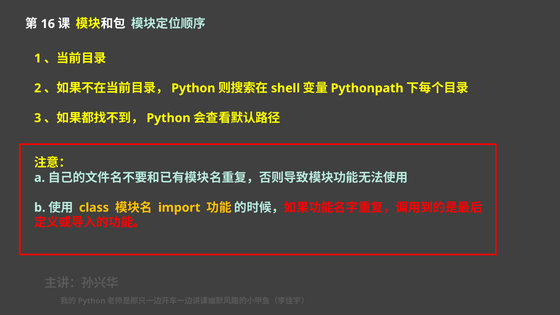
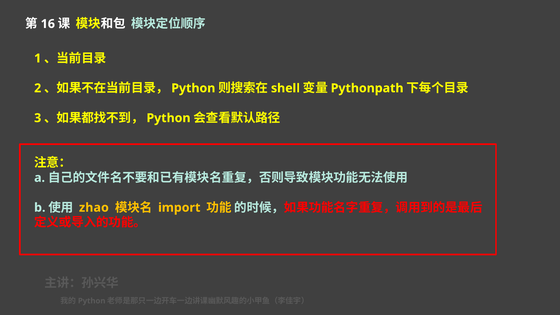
class: class -> zhao (94, 208)
